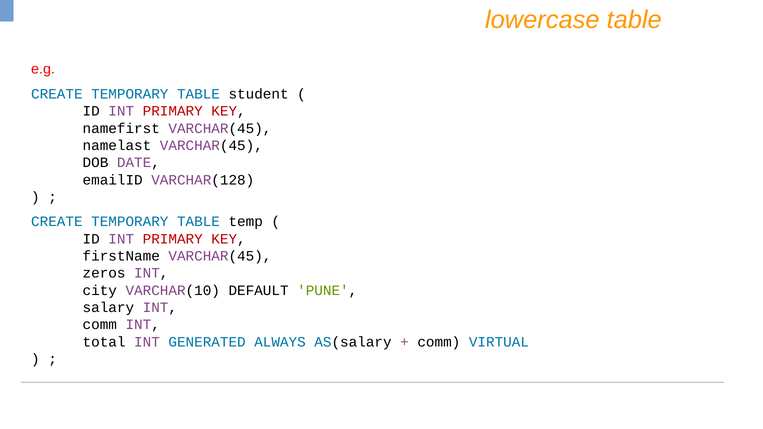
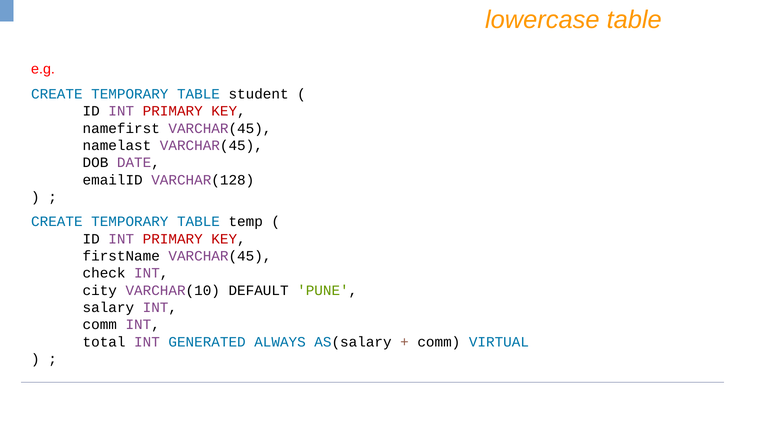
zeros: zeros -> check (104, 273)
